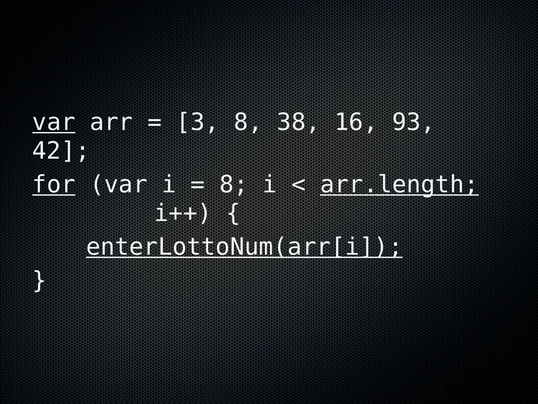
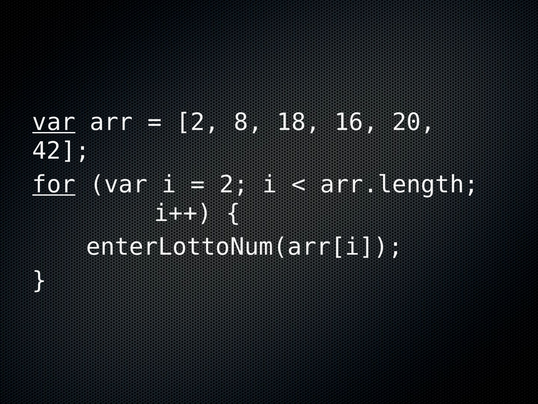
3: 3 -> 2 (198, 122)
38: 38 -> 18 (299, 122)
93: 93 -> 20 (414, 122)
8: 8 -> 2 (234, 184)
arr.length underline: present -> none (399, 184)
enterLottoNum(arr[i underline: present -> none (244, 247)
